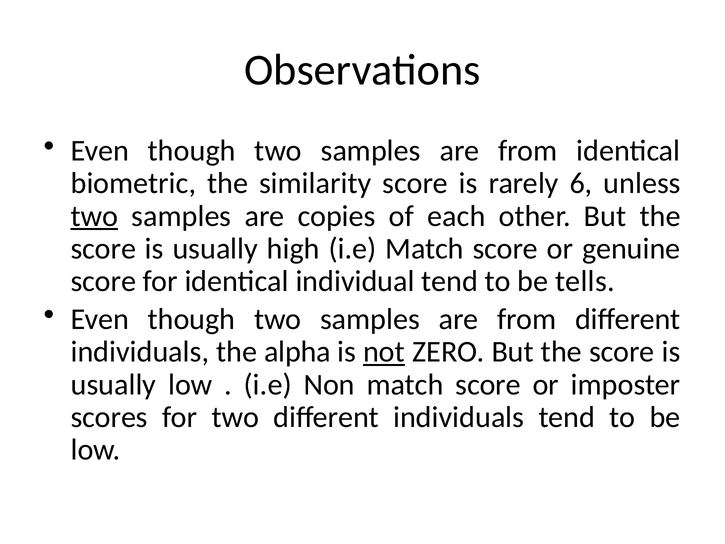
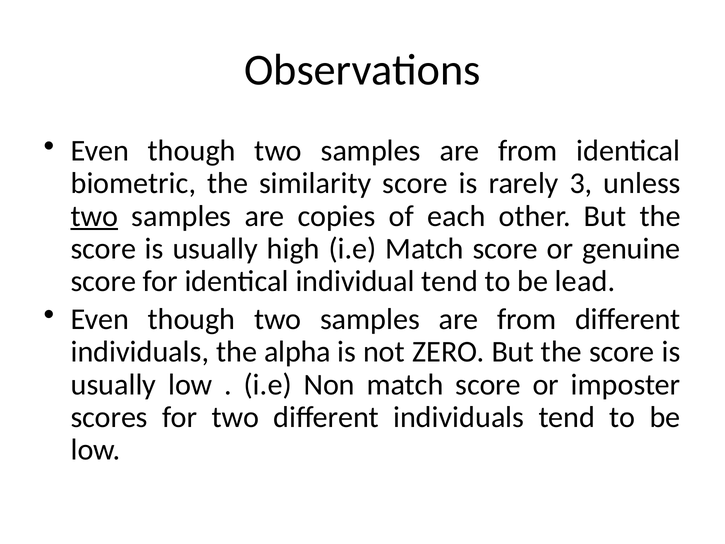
6: 6 -> 3 (581, 183)
tells: tells -> lead (585, 281)
not underline: present -> none (384, 352)
